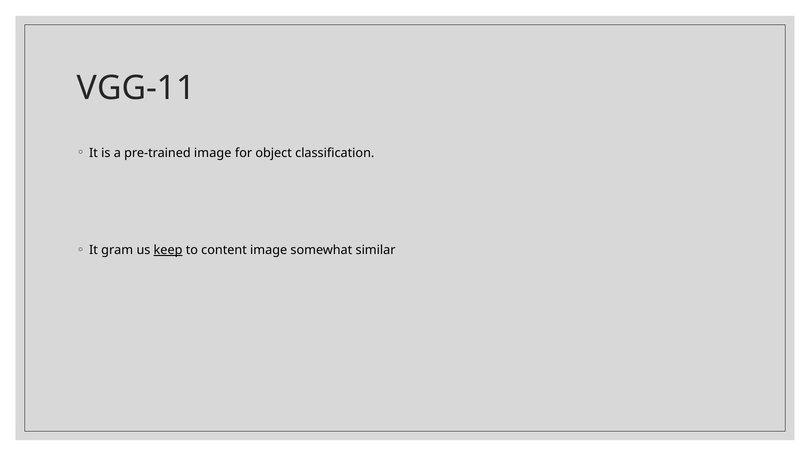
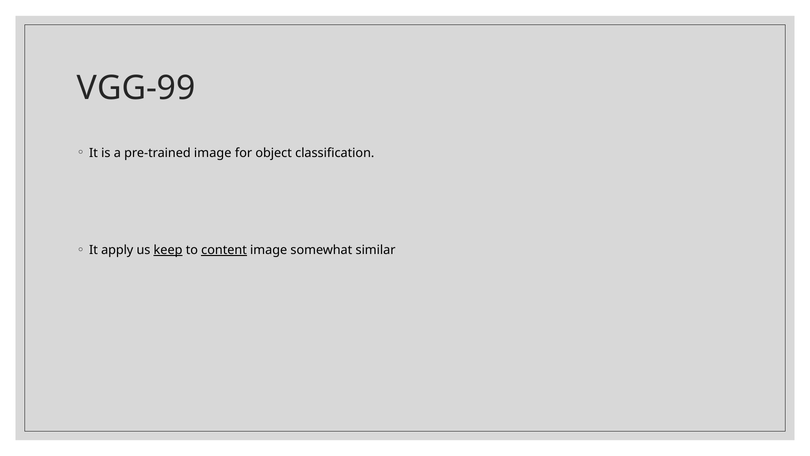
VGG-11: VGG-11 -> VGG-99 (136, 88)
gram: gram -> apply (117, 250)
content underline: none -> present (224, 250)
